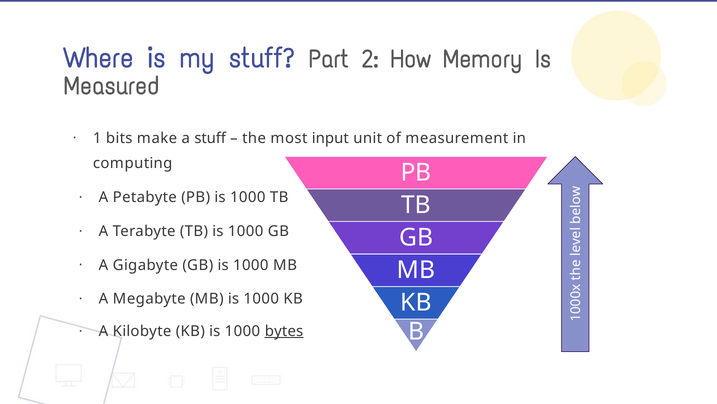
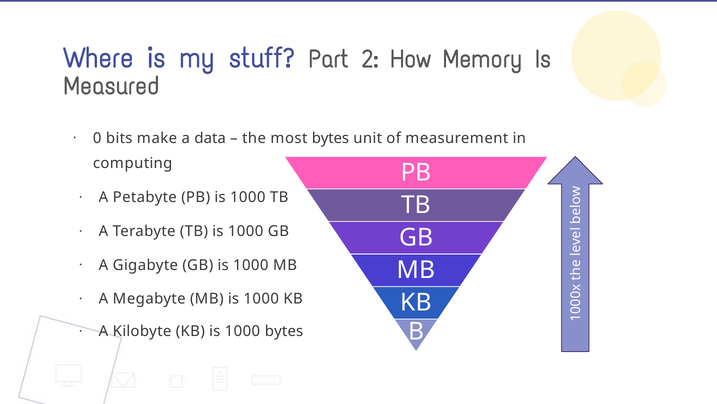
1: 1 -> 0 (97, 138)
a stuff: stuff -> data (210, 138)
most input: input -> bytes (330, 138)
bytes underline: present -> none (284, 331)
